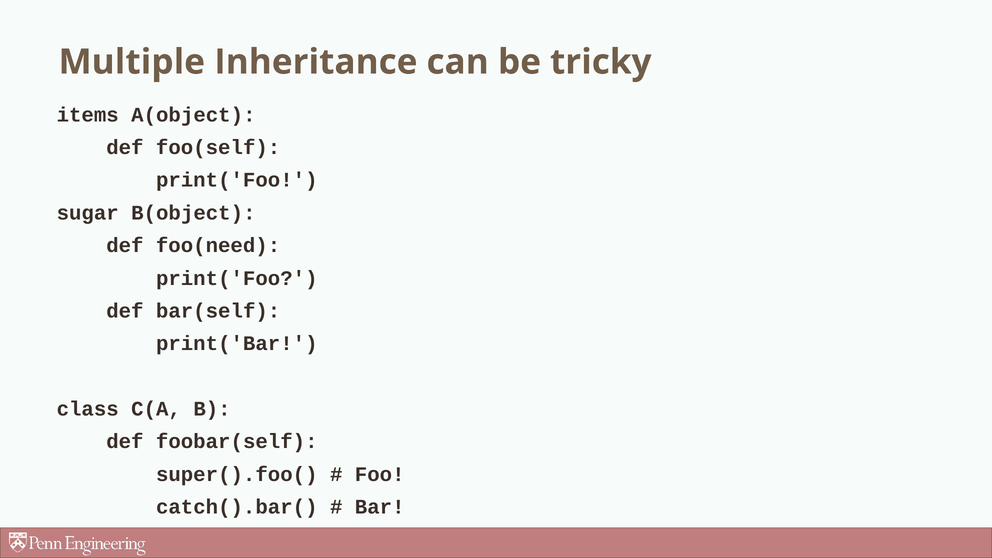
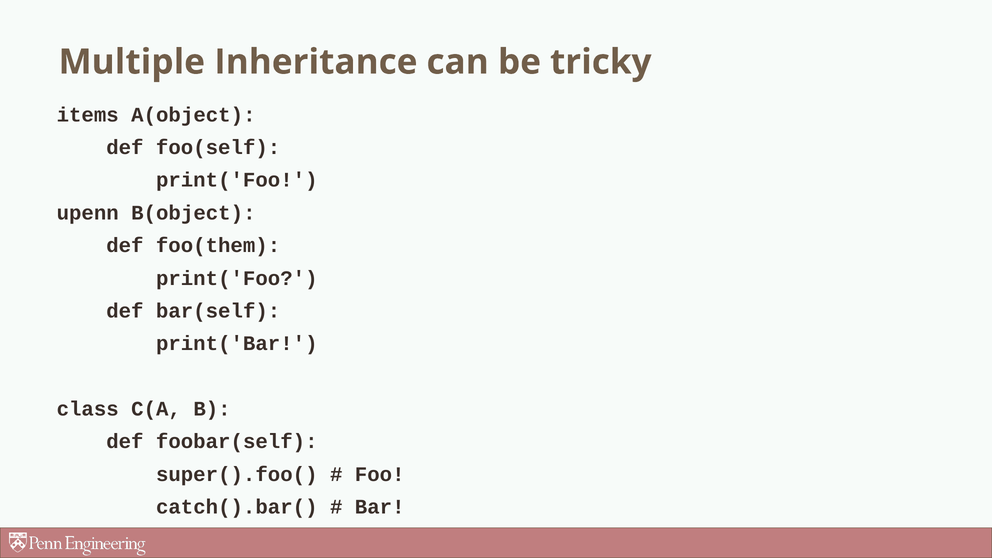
sugar: sugar -> upenn (88, 213)
foo(need: foo(need -> foo(them (218, 246)
